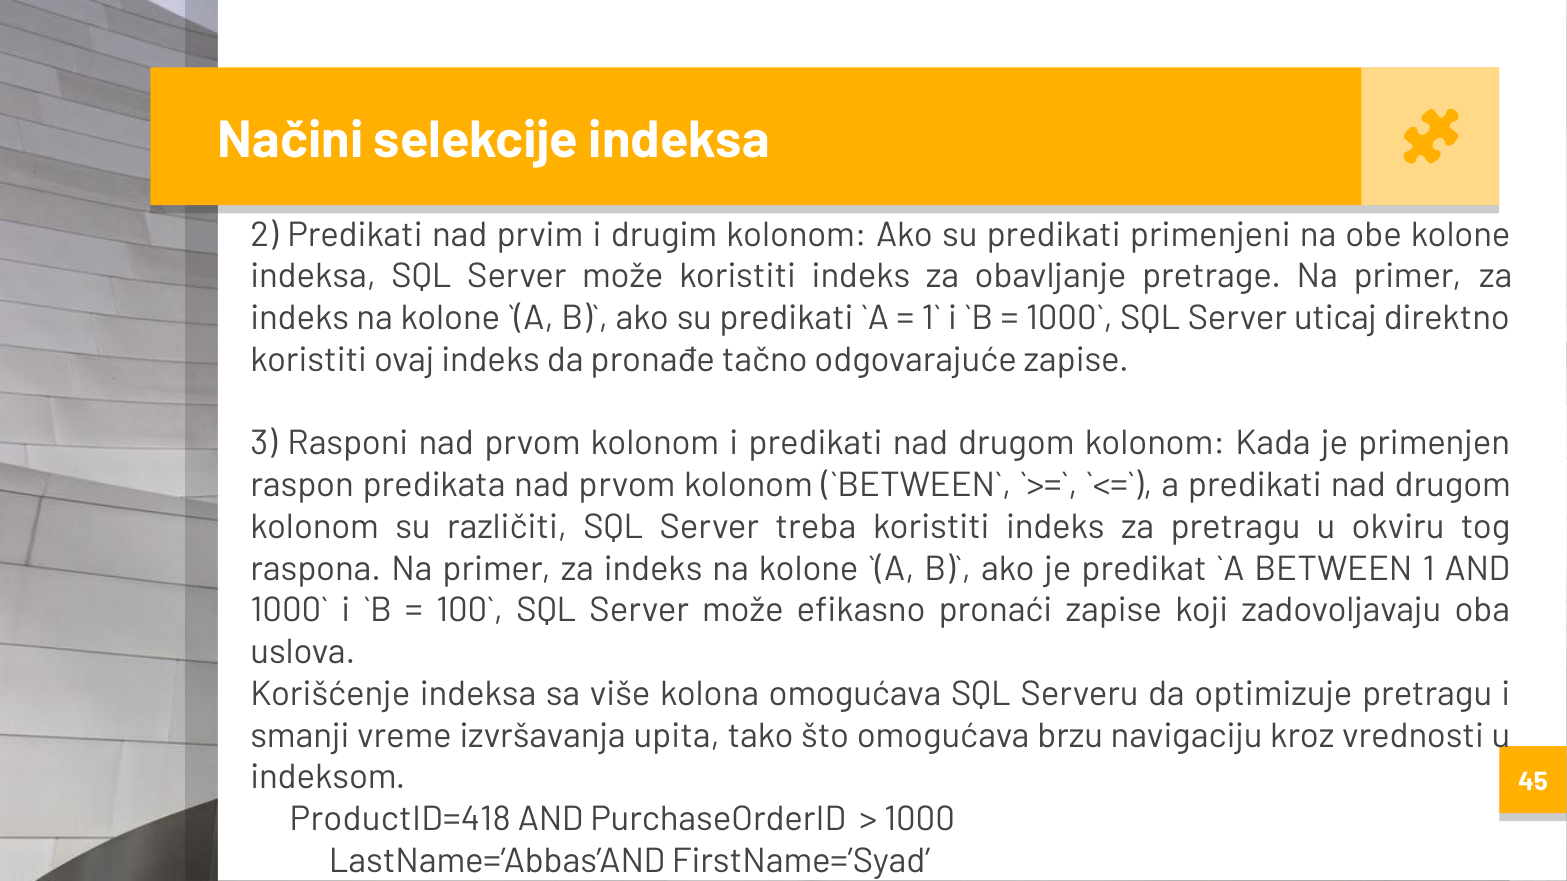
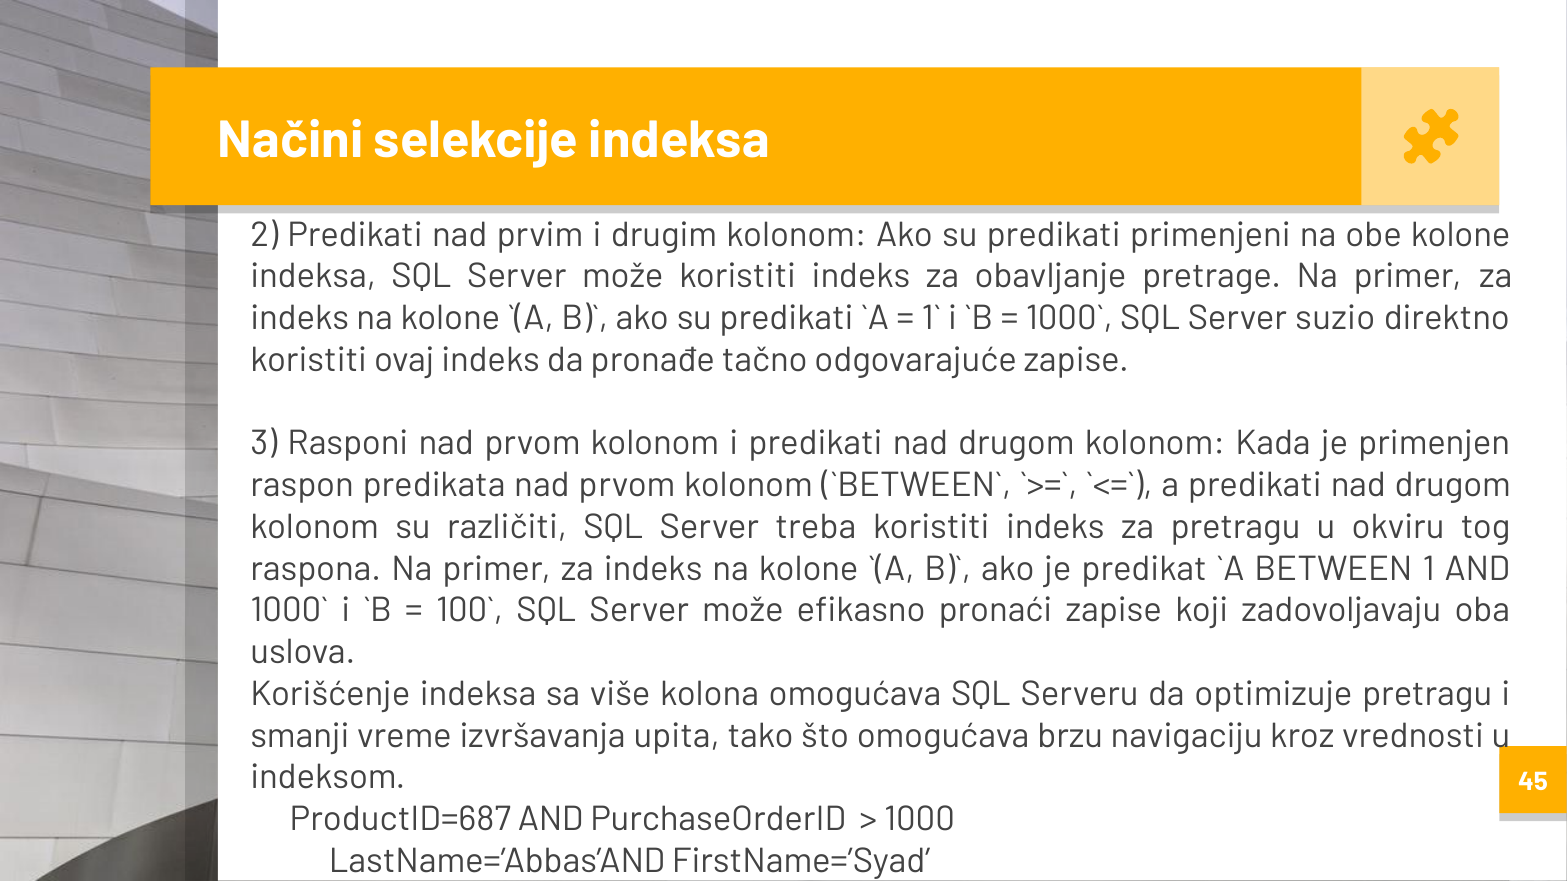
uticaj: uticaj -> suzio (1335, 318)
ProductID=418: ProductID=418 -> ProductID=687 (400, 820)
